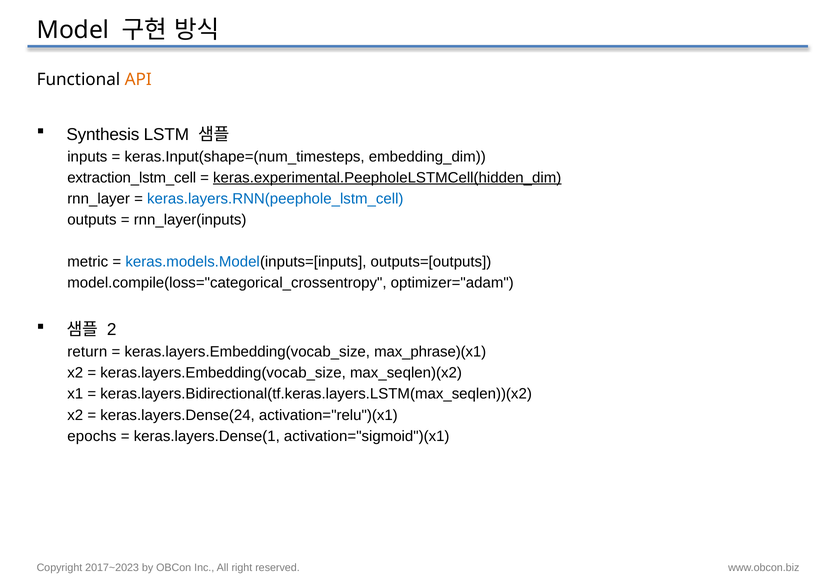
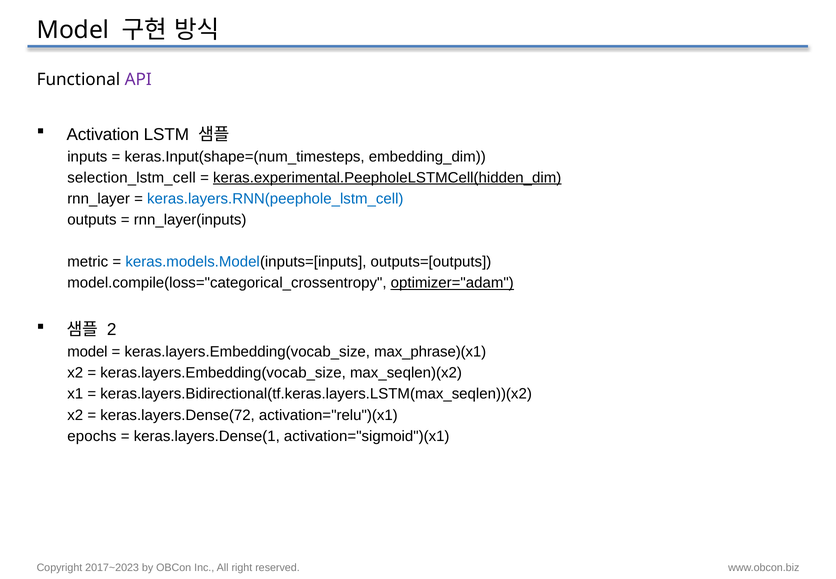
API colour: orange -> purple (138, 80)
Synthesis: Synthesis -> Activation (103, 134)
extraction_lstm_cell: extraction_lstm_cell -> selection_lstm_cell (132, 178)
optimizer="adam underline: none -> present (452, 283)
return: return -> model (87, 352)
keras.layers.Dense(24: keras.layers.Dense(24 -> keras.layers.Dense(72 (178, 415)
